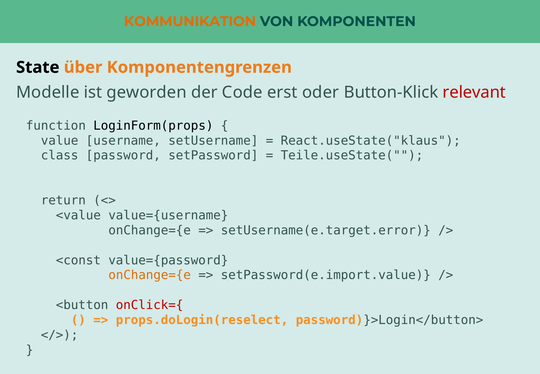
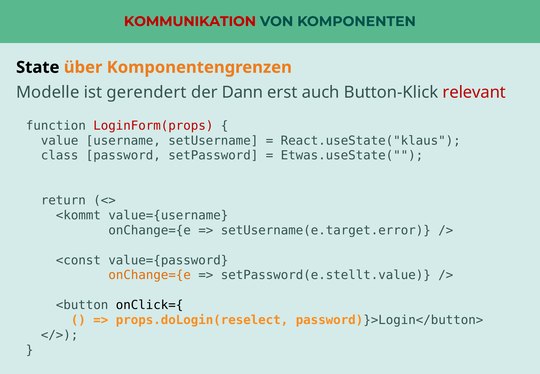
KOMMUNIKATION colour: orange -> red (190, 21)
geworden: geworden -> gerendert (147, 92)
Code: Code -> Dann (242, 92)
oder: oder -> auch (321, 92)
LoginForm(props colour: black -> red (153, 126)
Teile.useState(: Teile.useState( -> Etwas.useState( (352, 155)
<value: <value -> <kommt (78, 215)
setPassword(e.import.value: setPassword(e.import.value -> setPassword(e.stellt.value (326, 275)
onClick={ colour: red -> black (150, 305)
